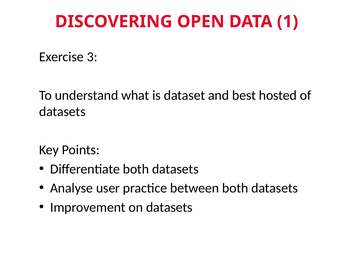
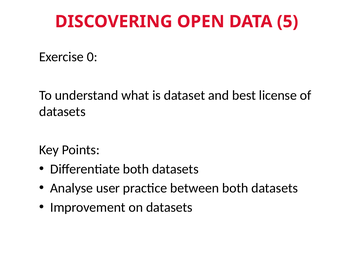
1: 1 -> 5 (288, 22)
3: 3 -> 0 (92, 57)
hosted: hosted -> license (278, 95)
